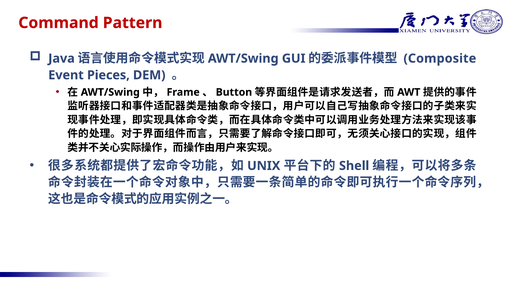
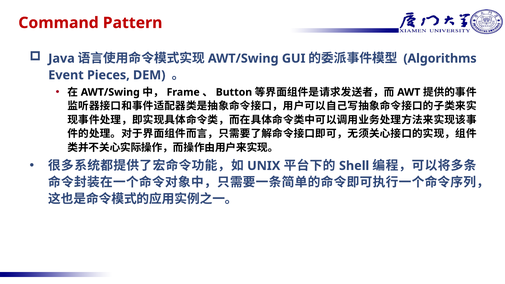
Composite: Composite -> Algorithms (440, 58)
